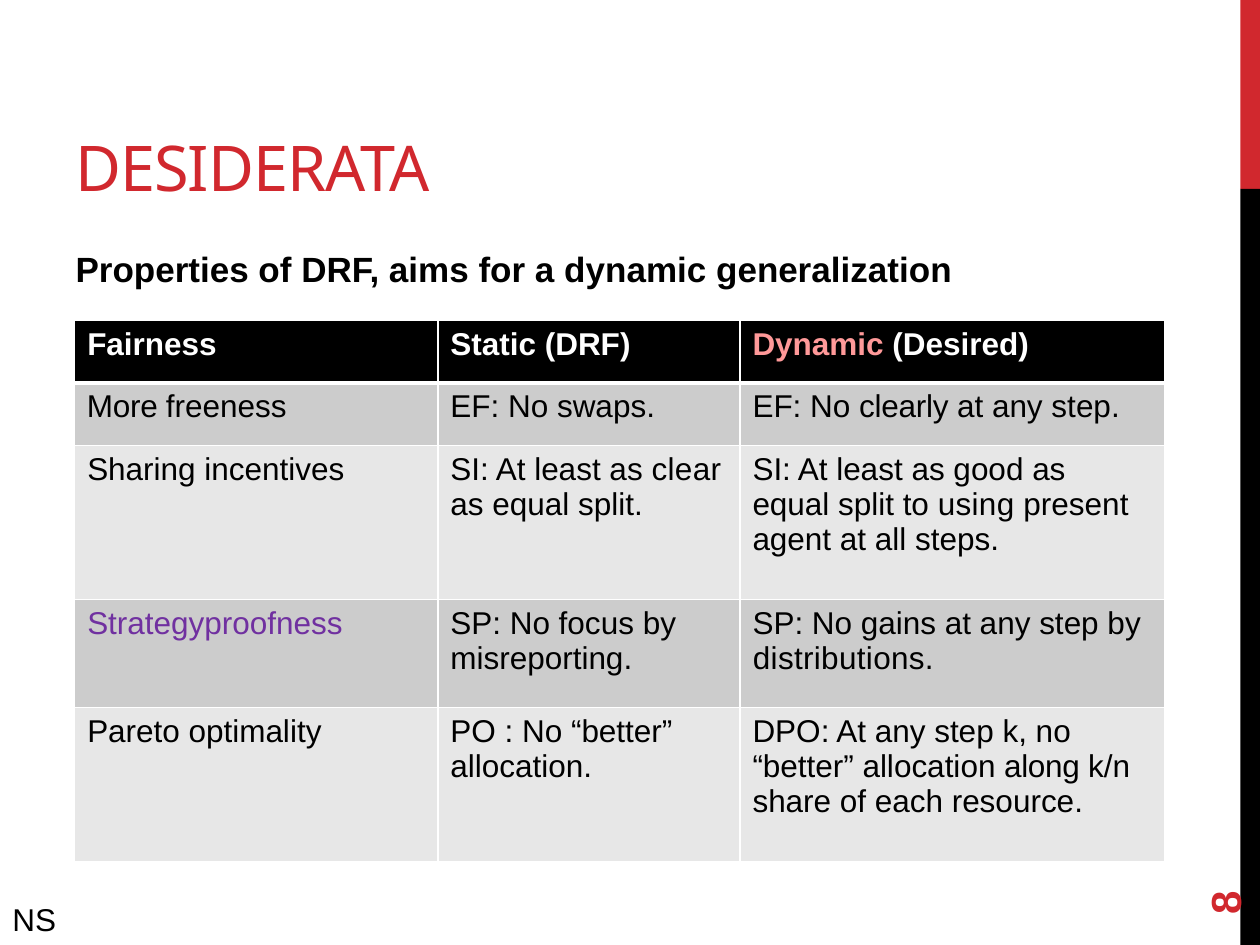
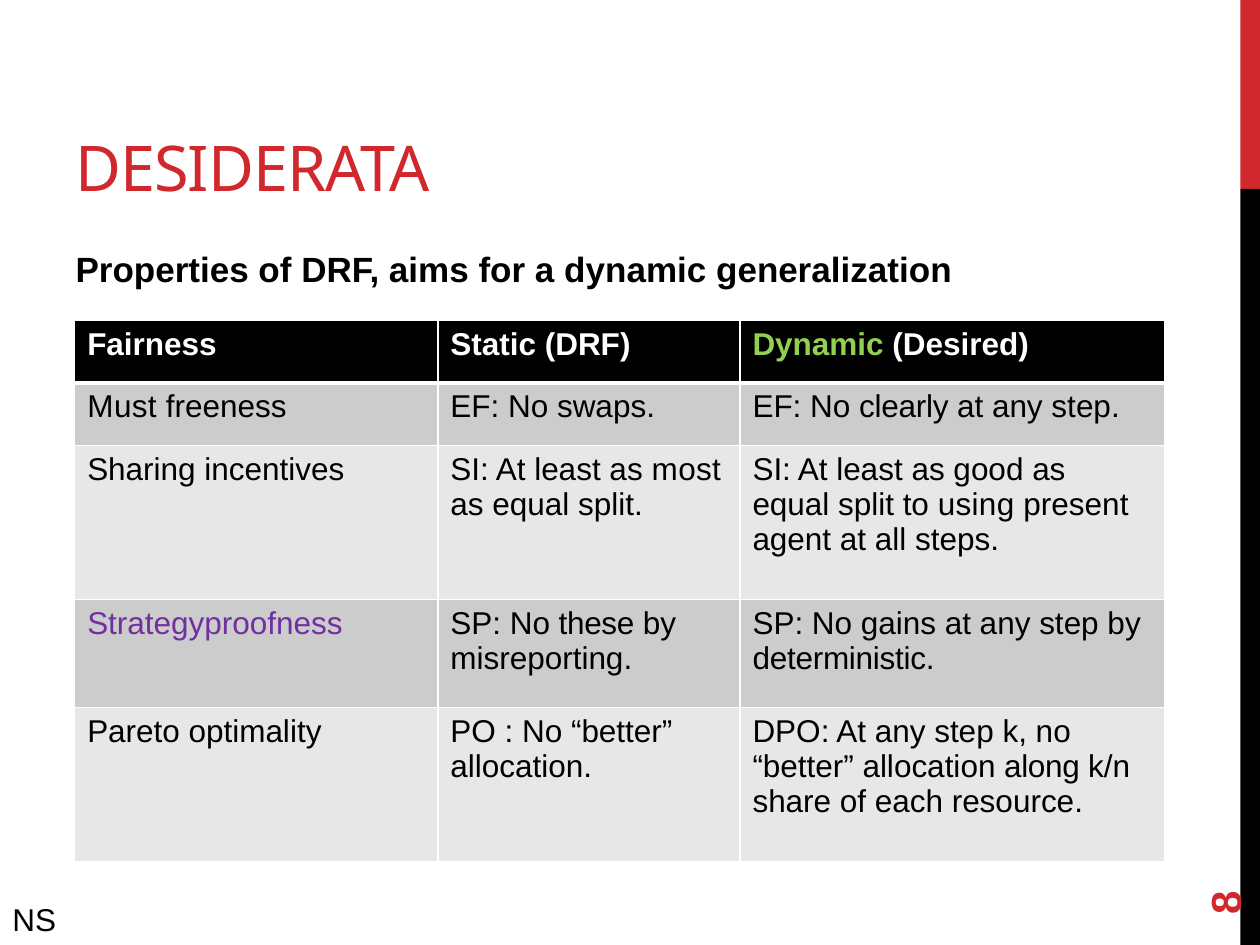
Dynamic colour: pink -> light green (818, 345)
More: More -> Must (122, 407)
clear: clear -> most (686, 470)
focus: focus -> these (597, 624)
distributions: distributions -> deterministic (844, 659)
